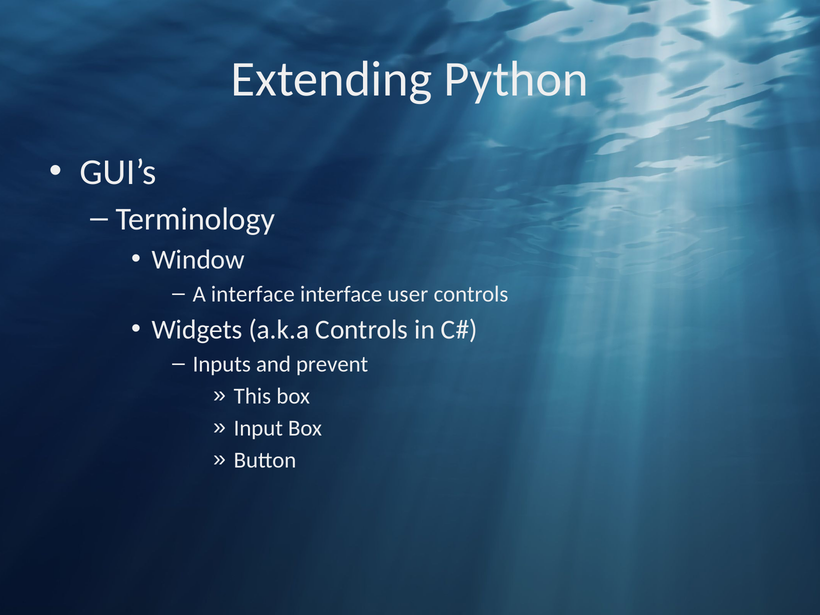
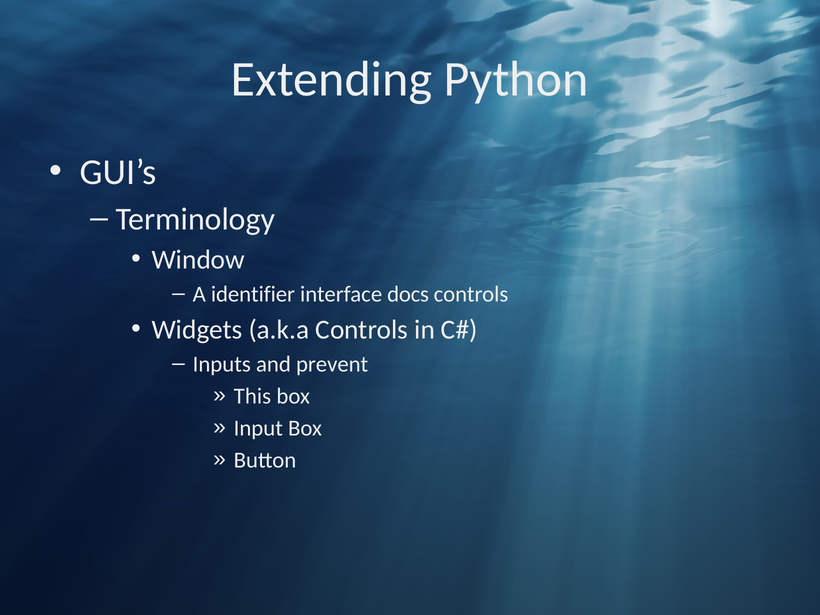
A interface: interface -> identifier (253, 294)
user: user -> docs (408, 294)
